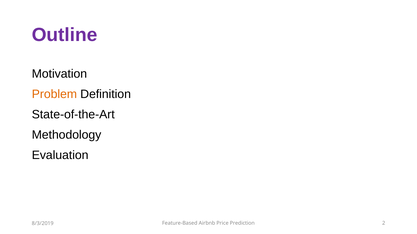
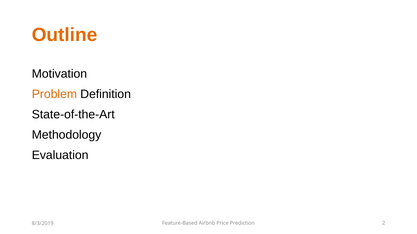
Outline colour: purple -> orange (65, 35)
